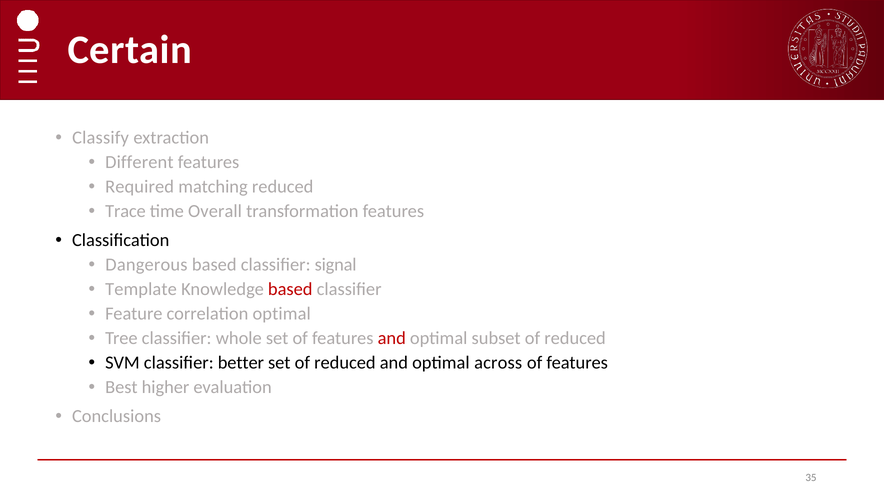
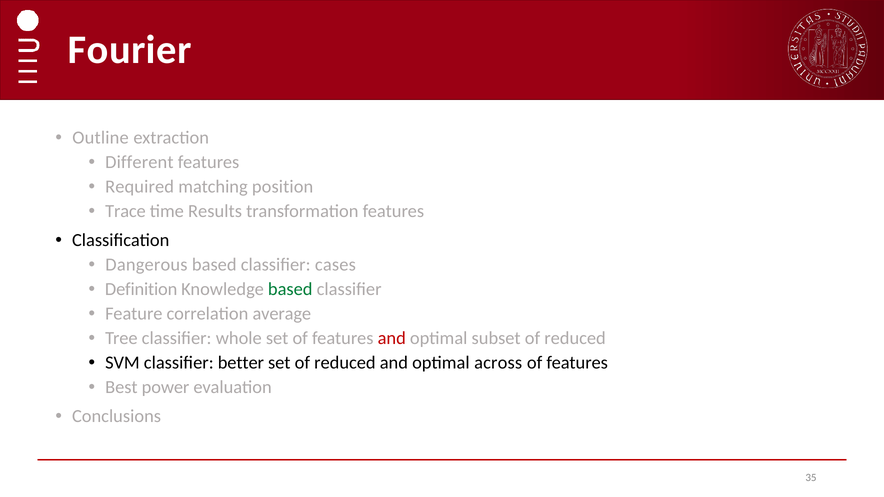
Certain: Certain -> Fourier (130, 50)
Classify: Classify -> Outline (101, 138)
matching reduced: reduced -> position (283, 187)
Overall: Overall -> Results (215, 211)
signal: signal -> cases (335, 265)
Template: Template -> Definition (141, 289)
based colour: red -> green (290, 289)
correlation optimal: optimal -> average (282, 314)
higher: higher -> power (166, 387)
